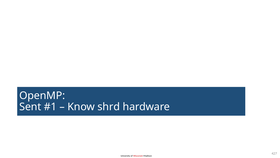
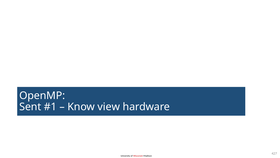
shrd: shrd -> view (109, 107)
